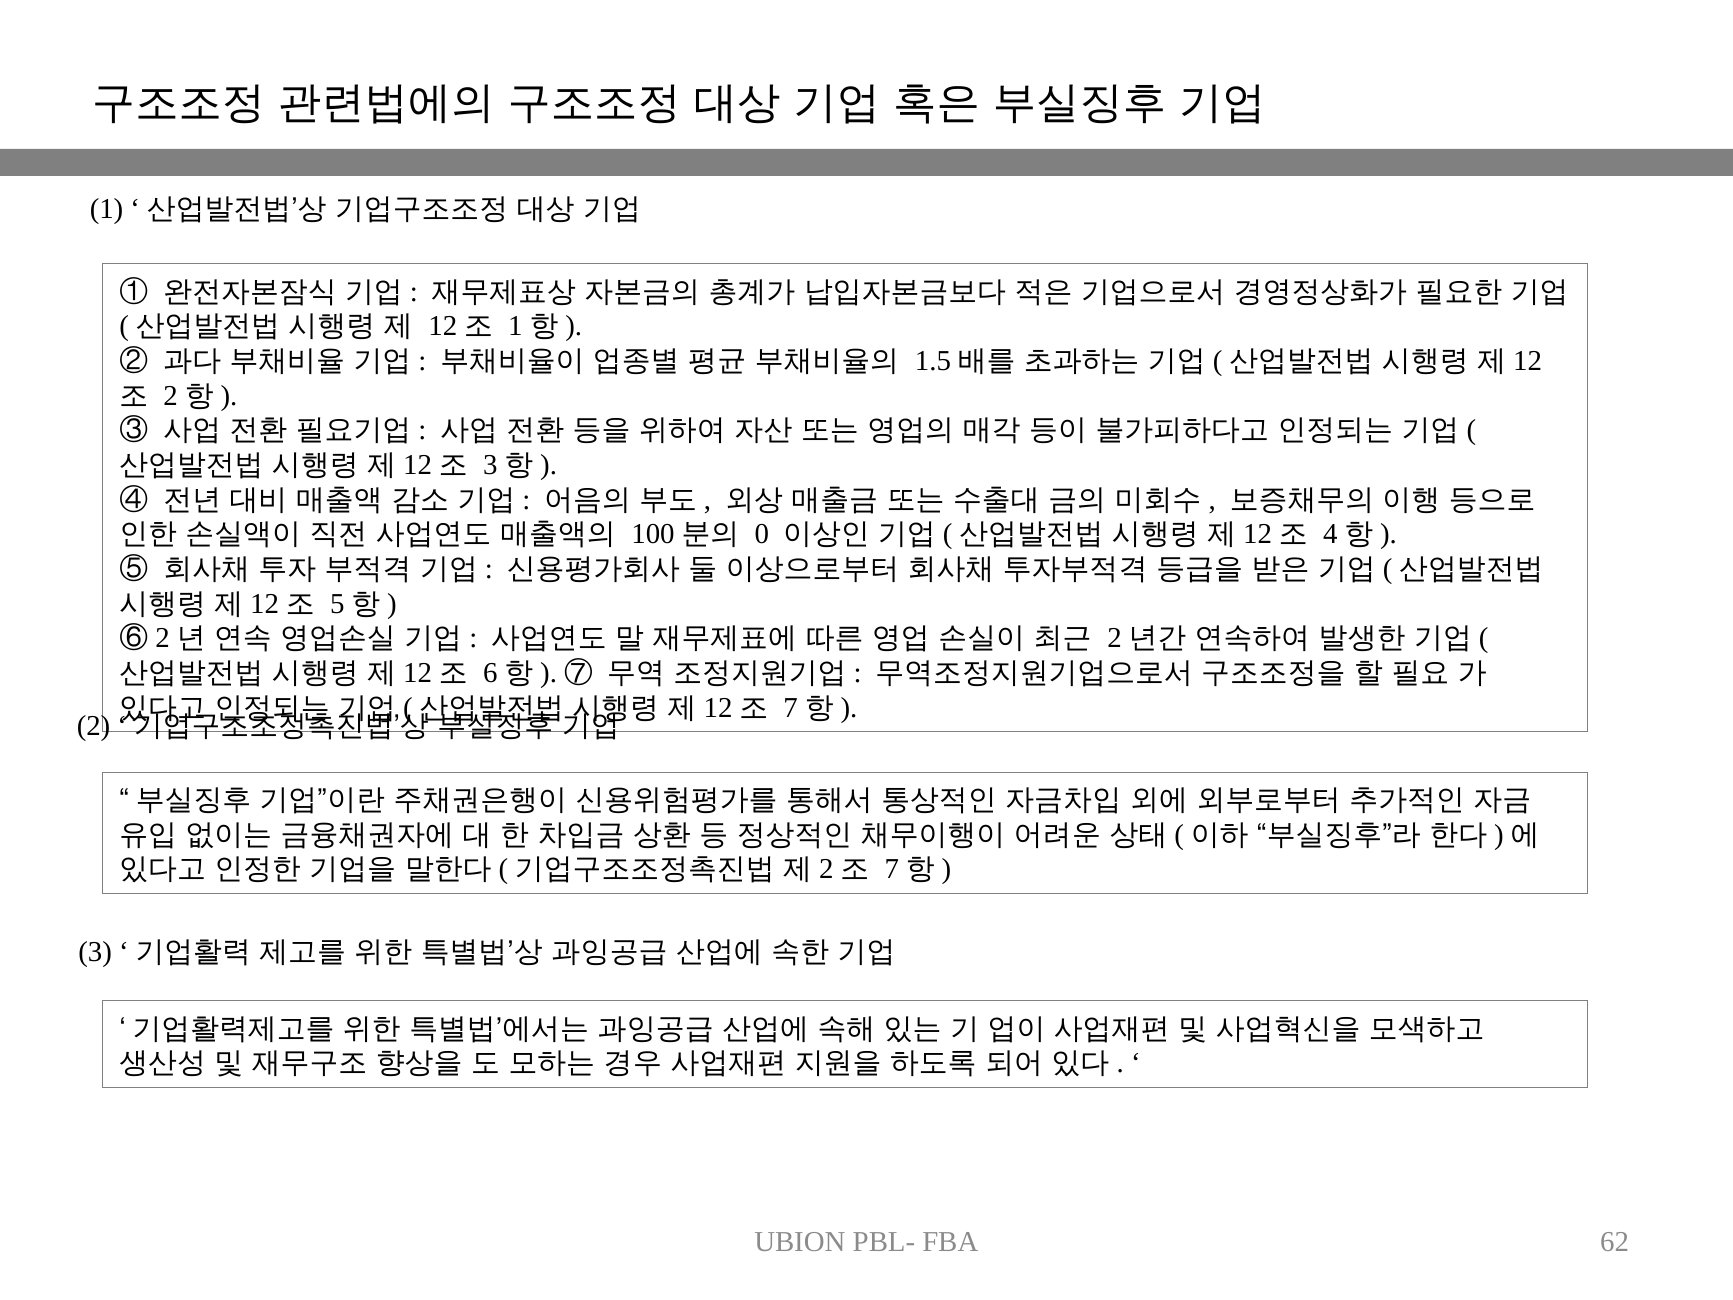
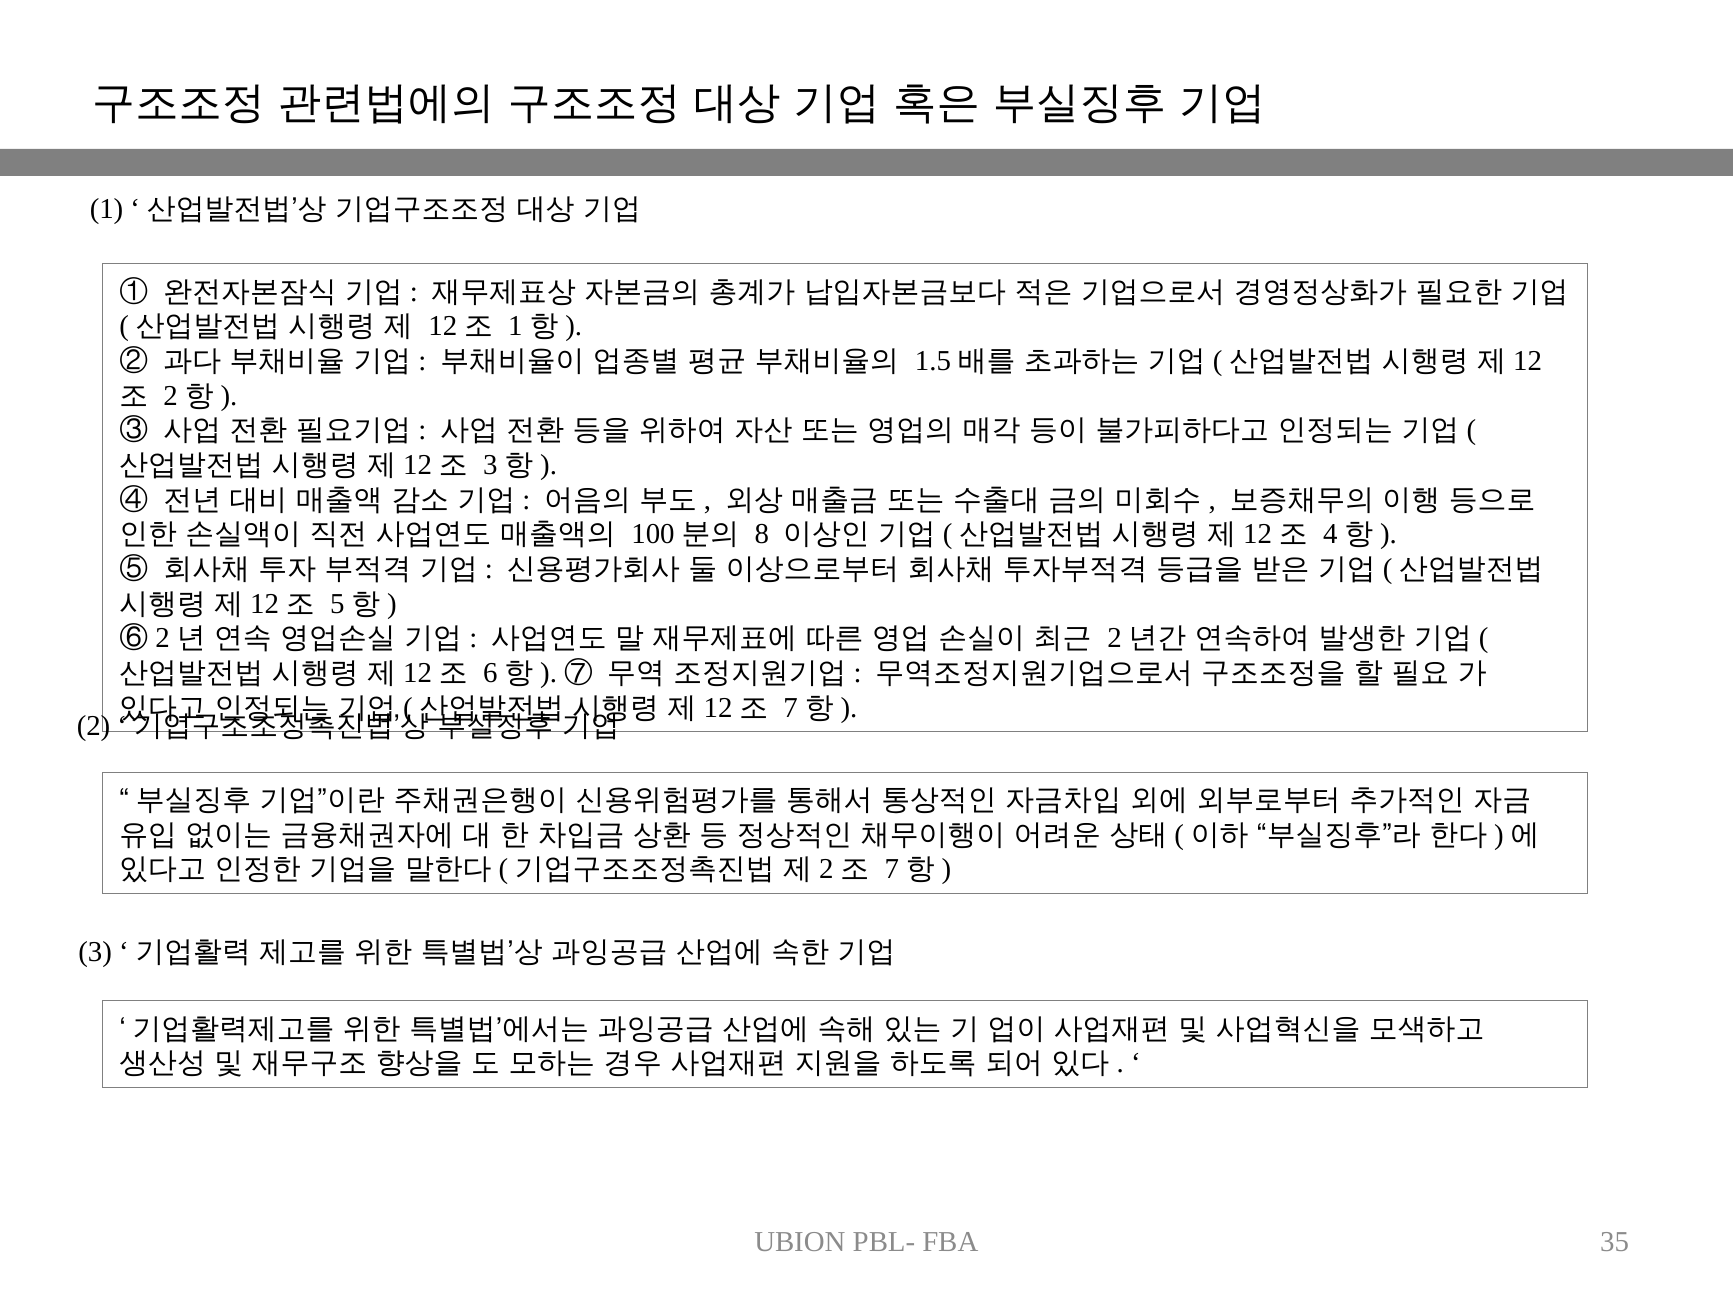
0: 0 -> 8 (762, 534)
62: 62 -> 35 (1615, 1241)
